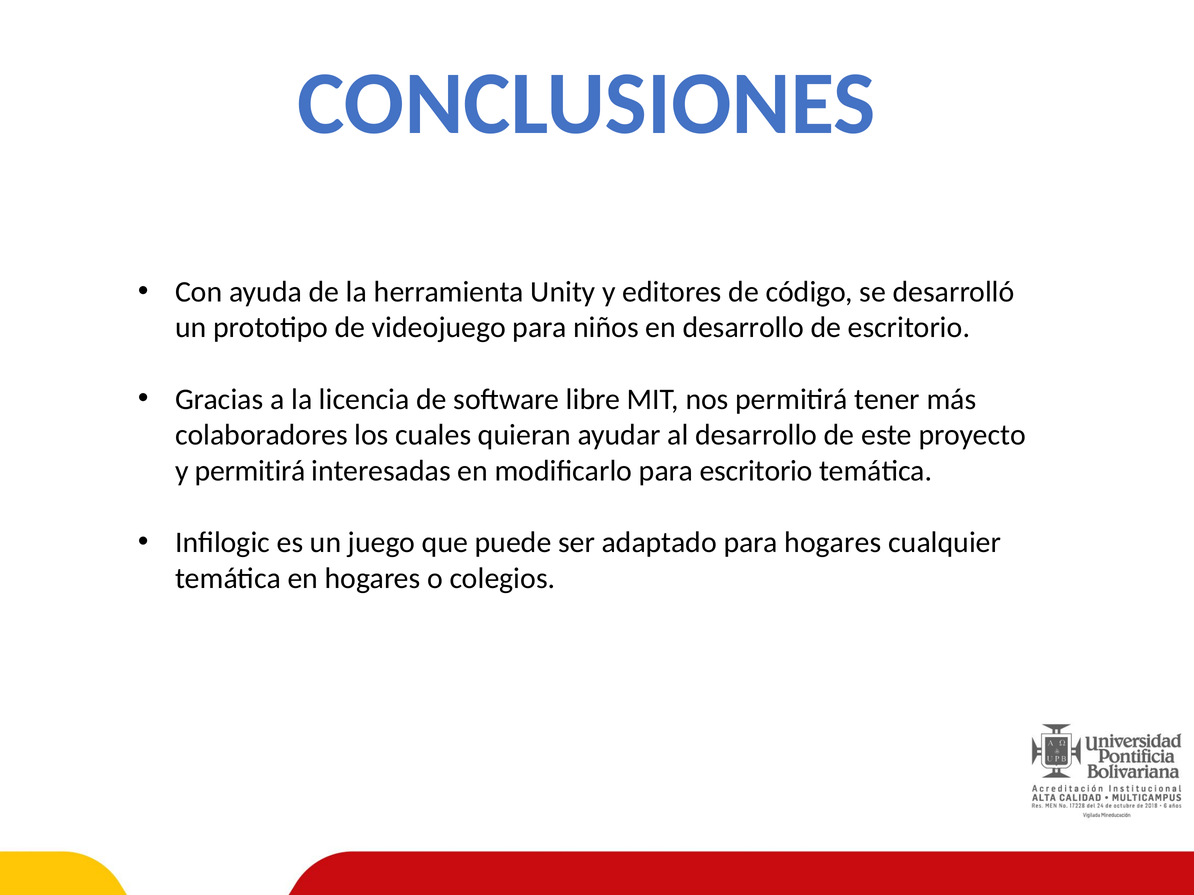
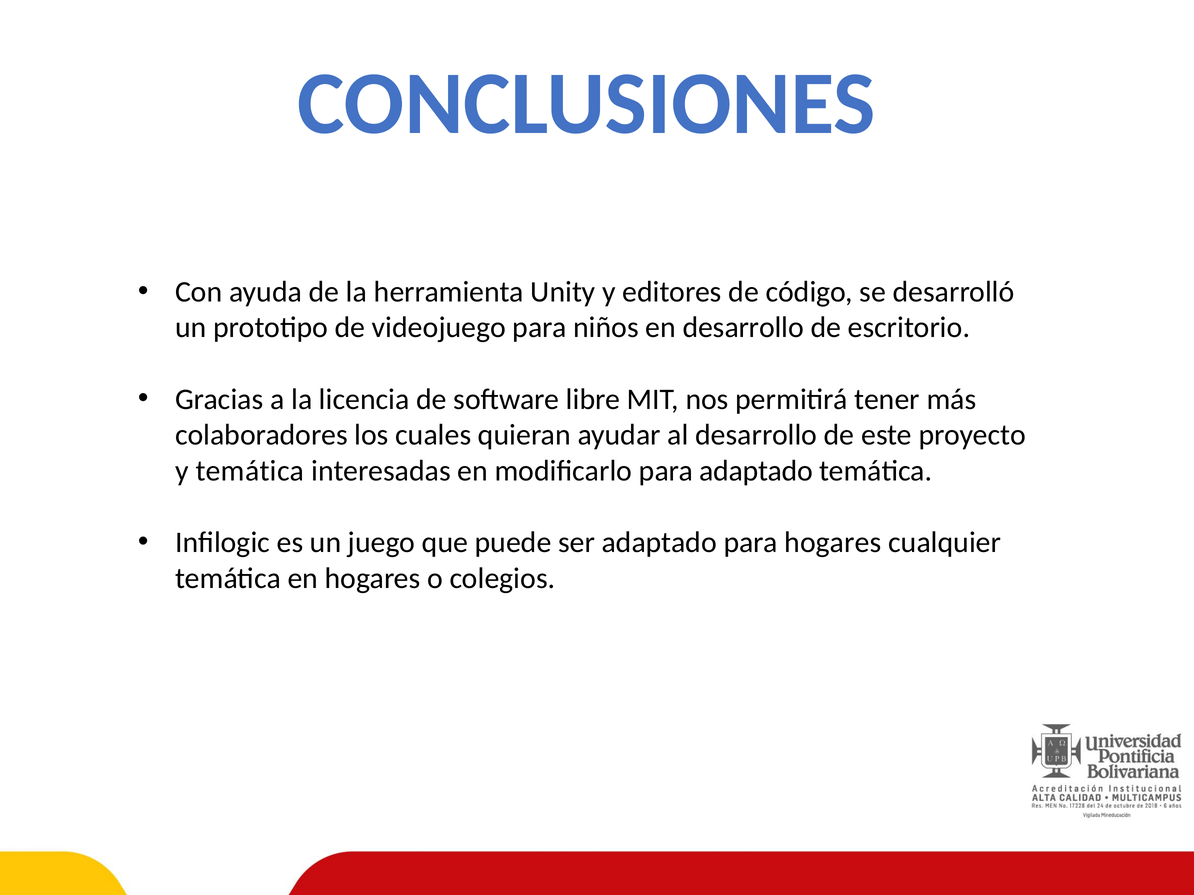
y permitirá: permitirá -> temática (250, 471)
para escritorio: escritorio -> adaptado (756, 471)
